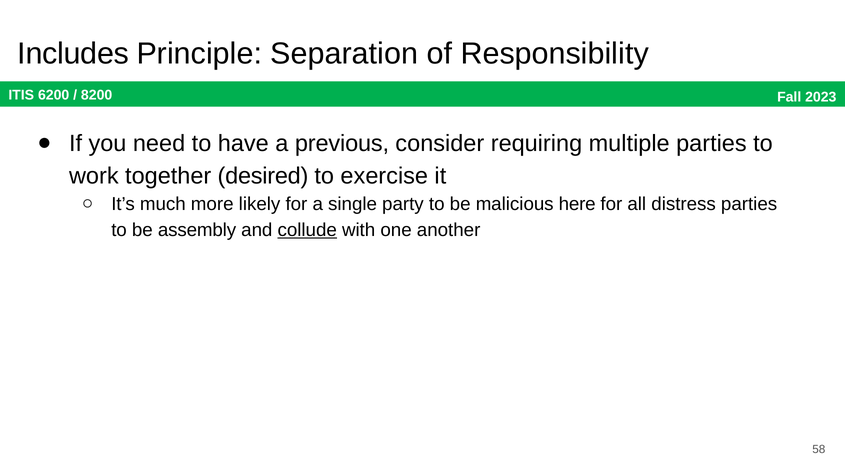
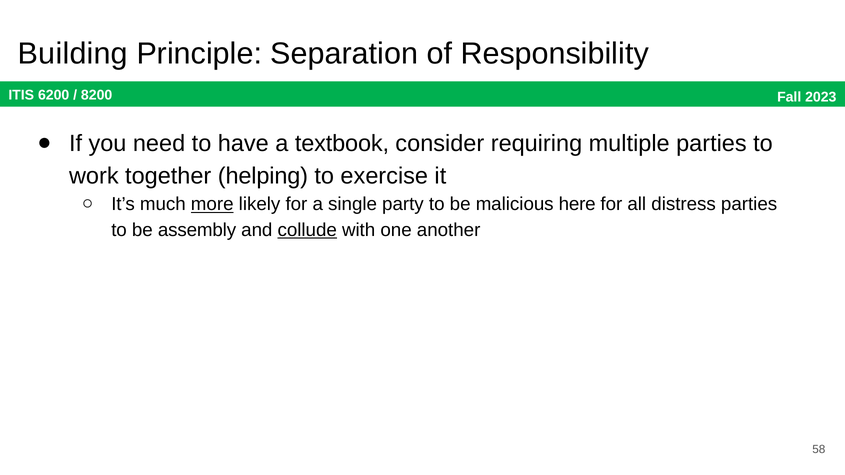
Includes: Includes -> Building (73, 54)
previous: previous -> textbook (342, 144)
desired: desired -> helping (263, 176)
more underline: none -> present (212, 204)
